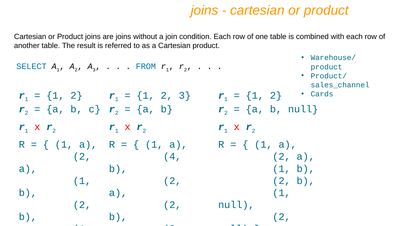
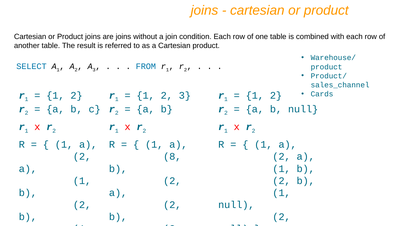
4: 4 -> 8 (172, 157)
